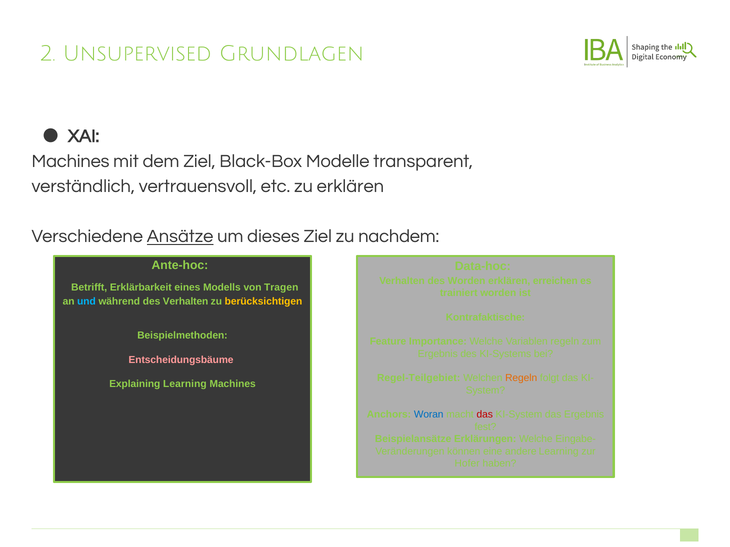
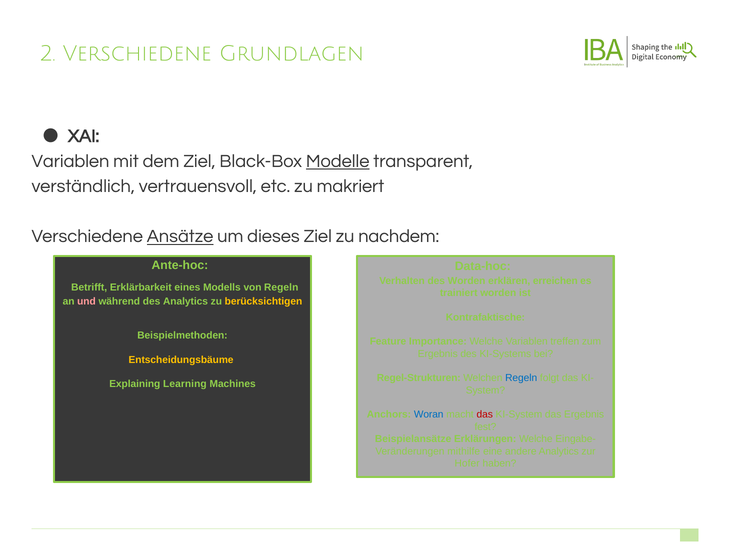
2 Unsupervised: Unsupervised -> Verschiedene (137, 54)
Machines: Machines -> Variablen (70, 161)
Modelle underline: none -> present (338, 161)
zu erklären: erklären -> makriert (350, 186)
von Tragen: Tragen -> Regeln (281, 288)
und colour: light blue -> pink (86, 302)
des Verhalten: Verhalten -> Analytics (186, 302)
Variablen regeln: regeln -> treffen (565, 342)
Entscheidungsbäume colour: pink -> yellow (181, 360)
Regel-Teilgebiet: Regel-Teilgebiet -> Regel-Strukturen (419, 378)
Regeln colour: orange -> blue (521, 378)
können: können -> mithilfe (464, 452)
andere Learning: Learning -> Analytics (559, 452)
